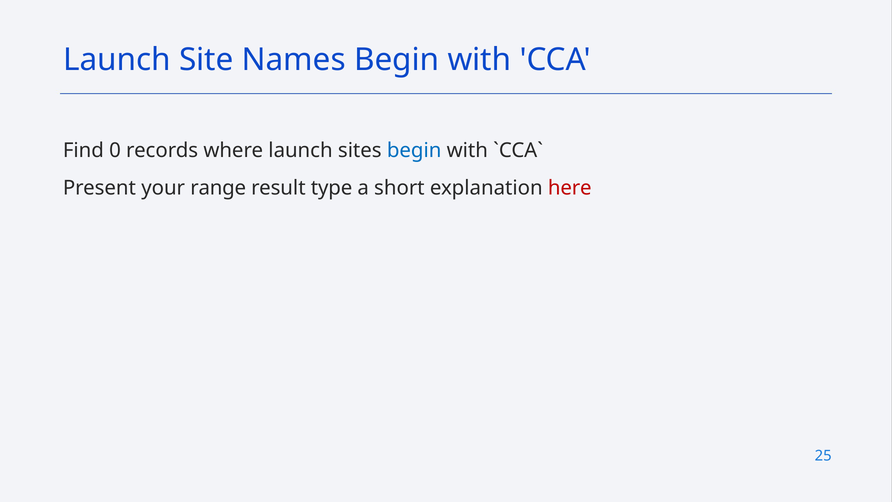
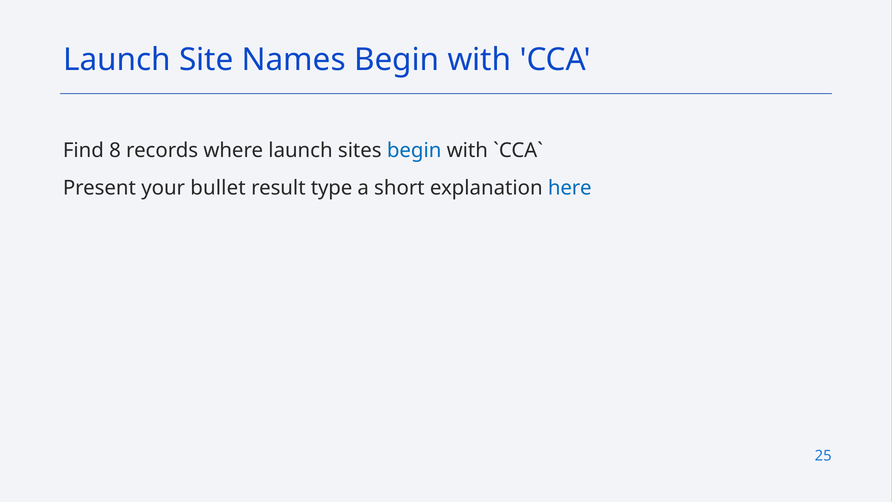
0: 0 -> 8 (115, 151)
range: range -> bullet (218, 188)
here colour: red -> blue (570, 188)
